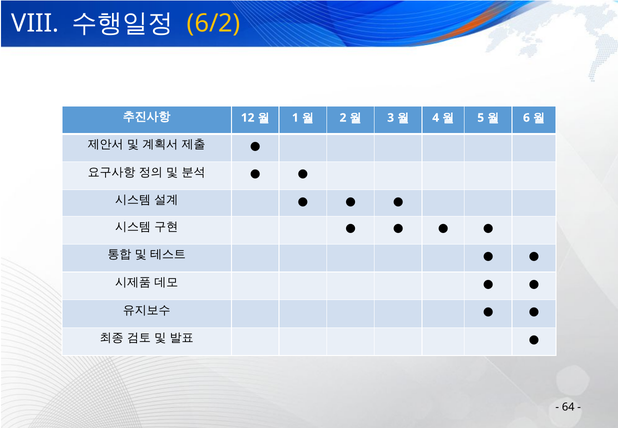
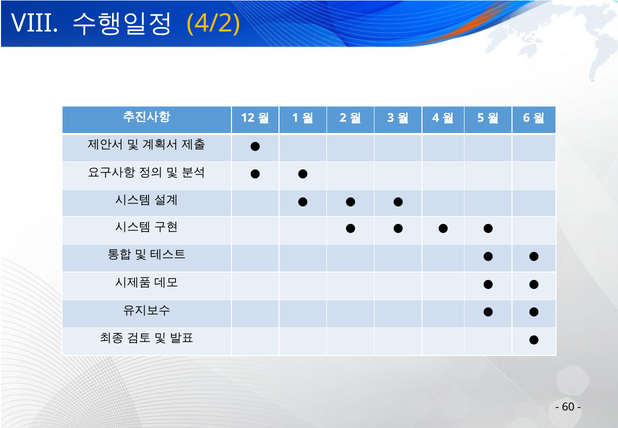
6/2: 6/2 -> 4/2 (214, 23)
64: 64 -> 60 (568, 407)
